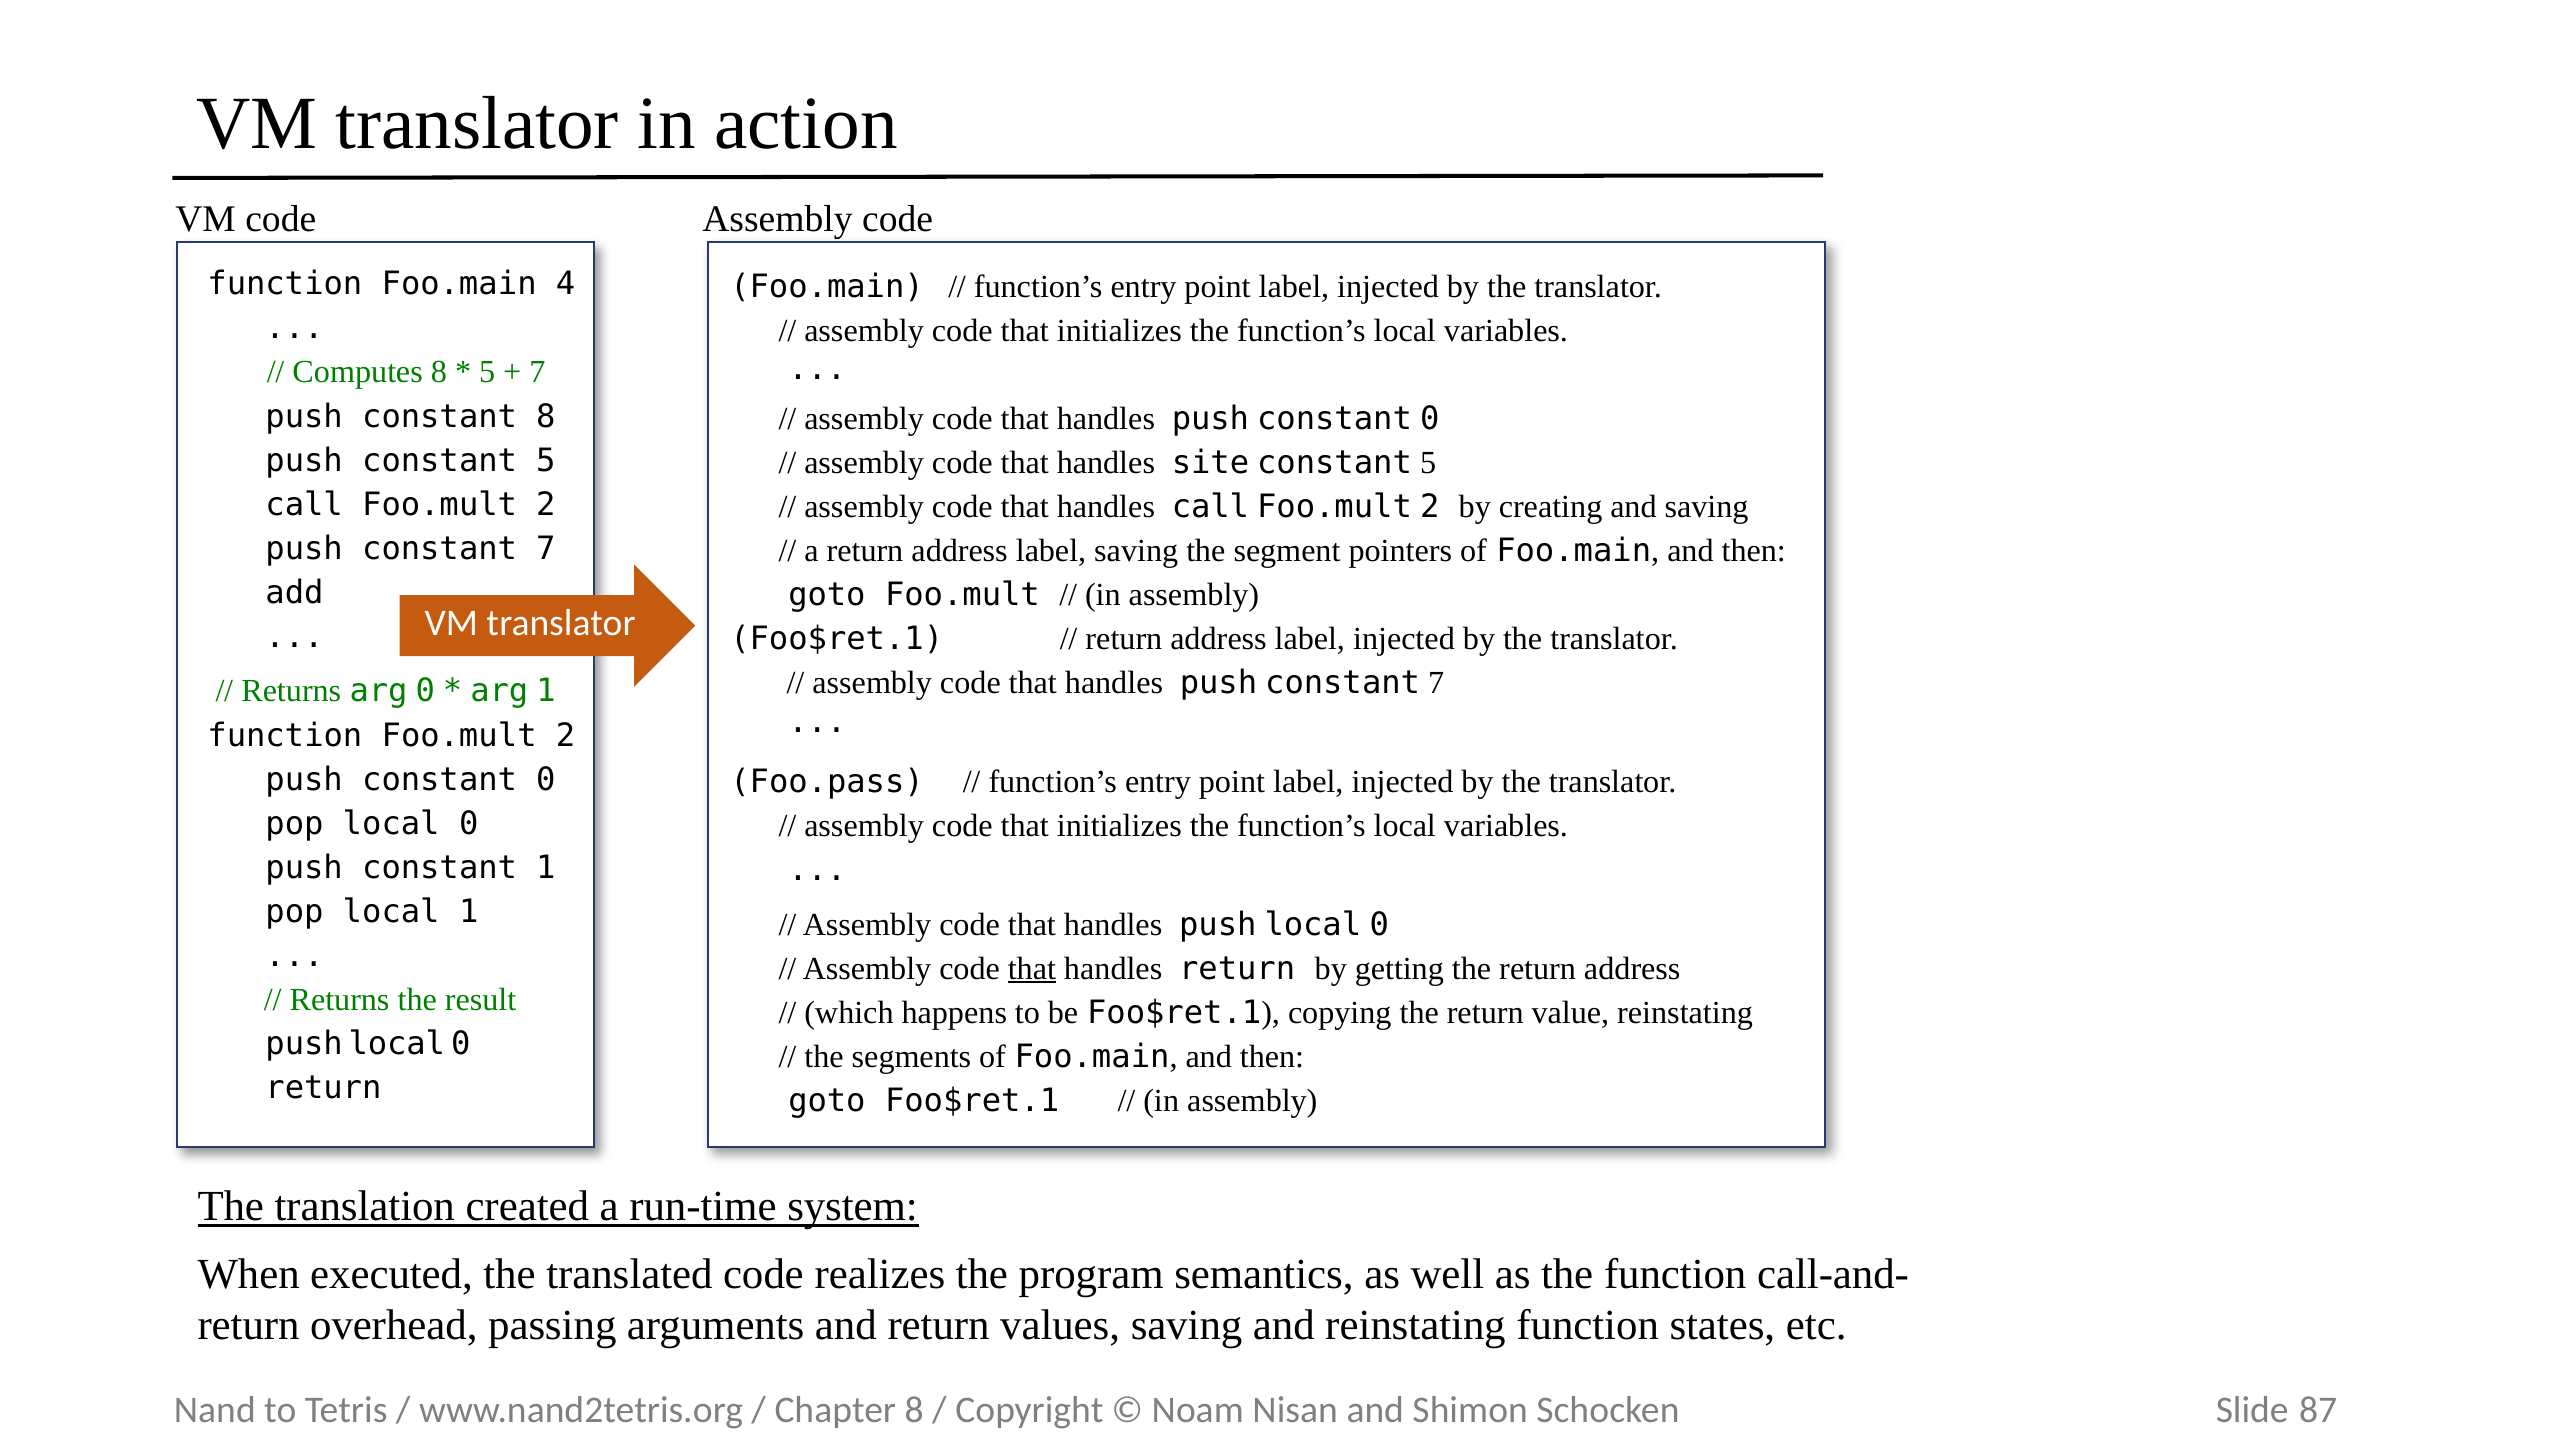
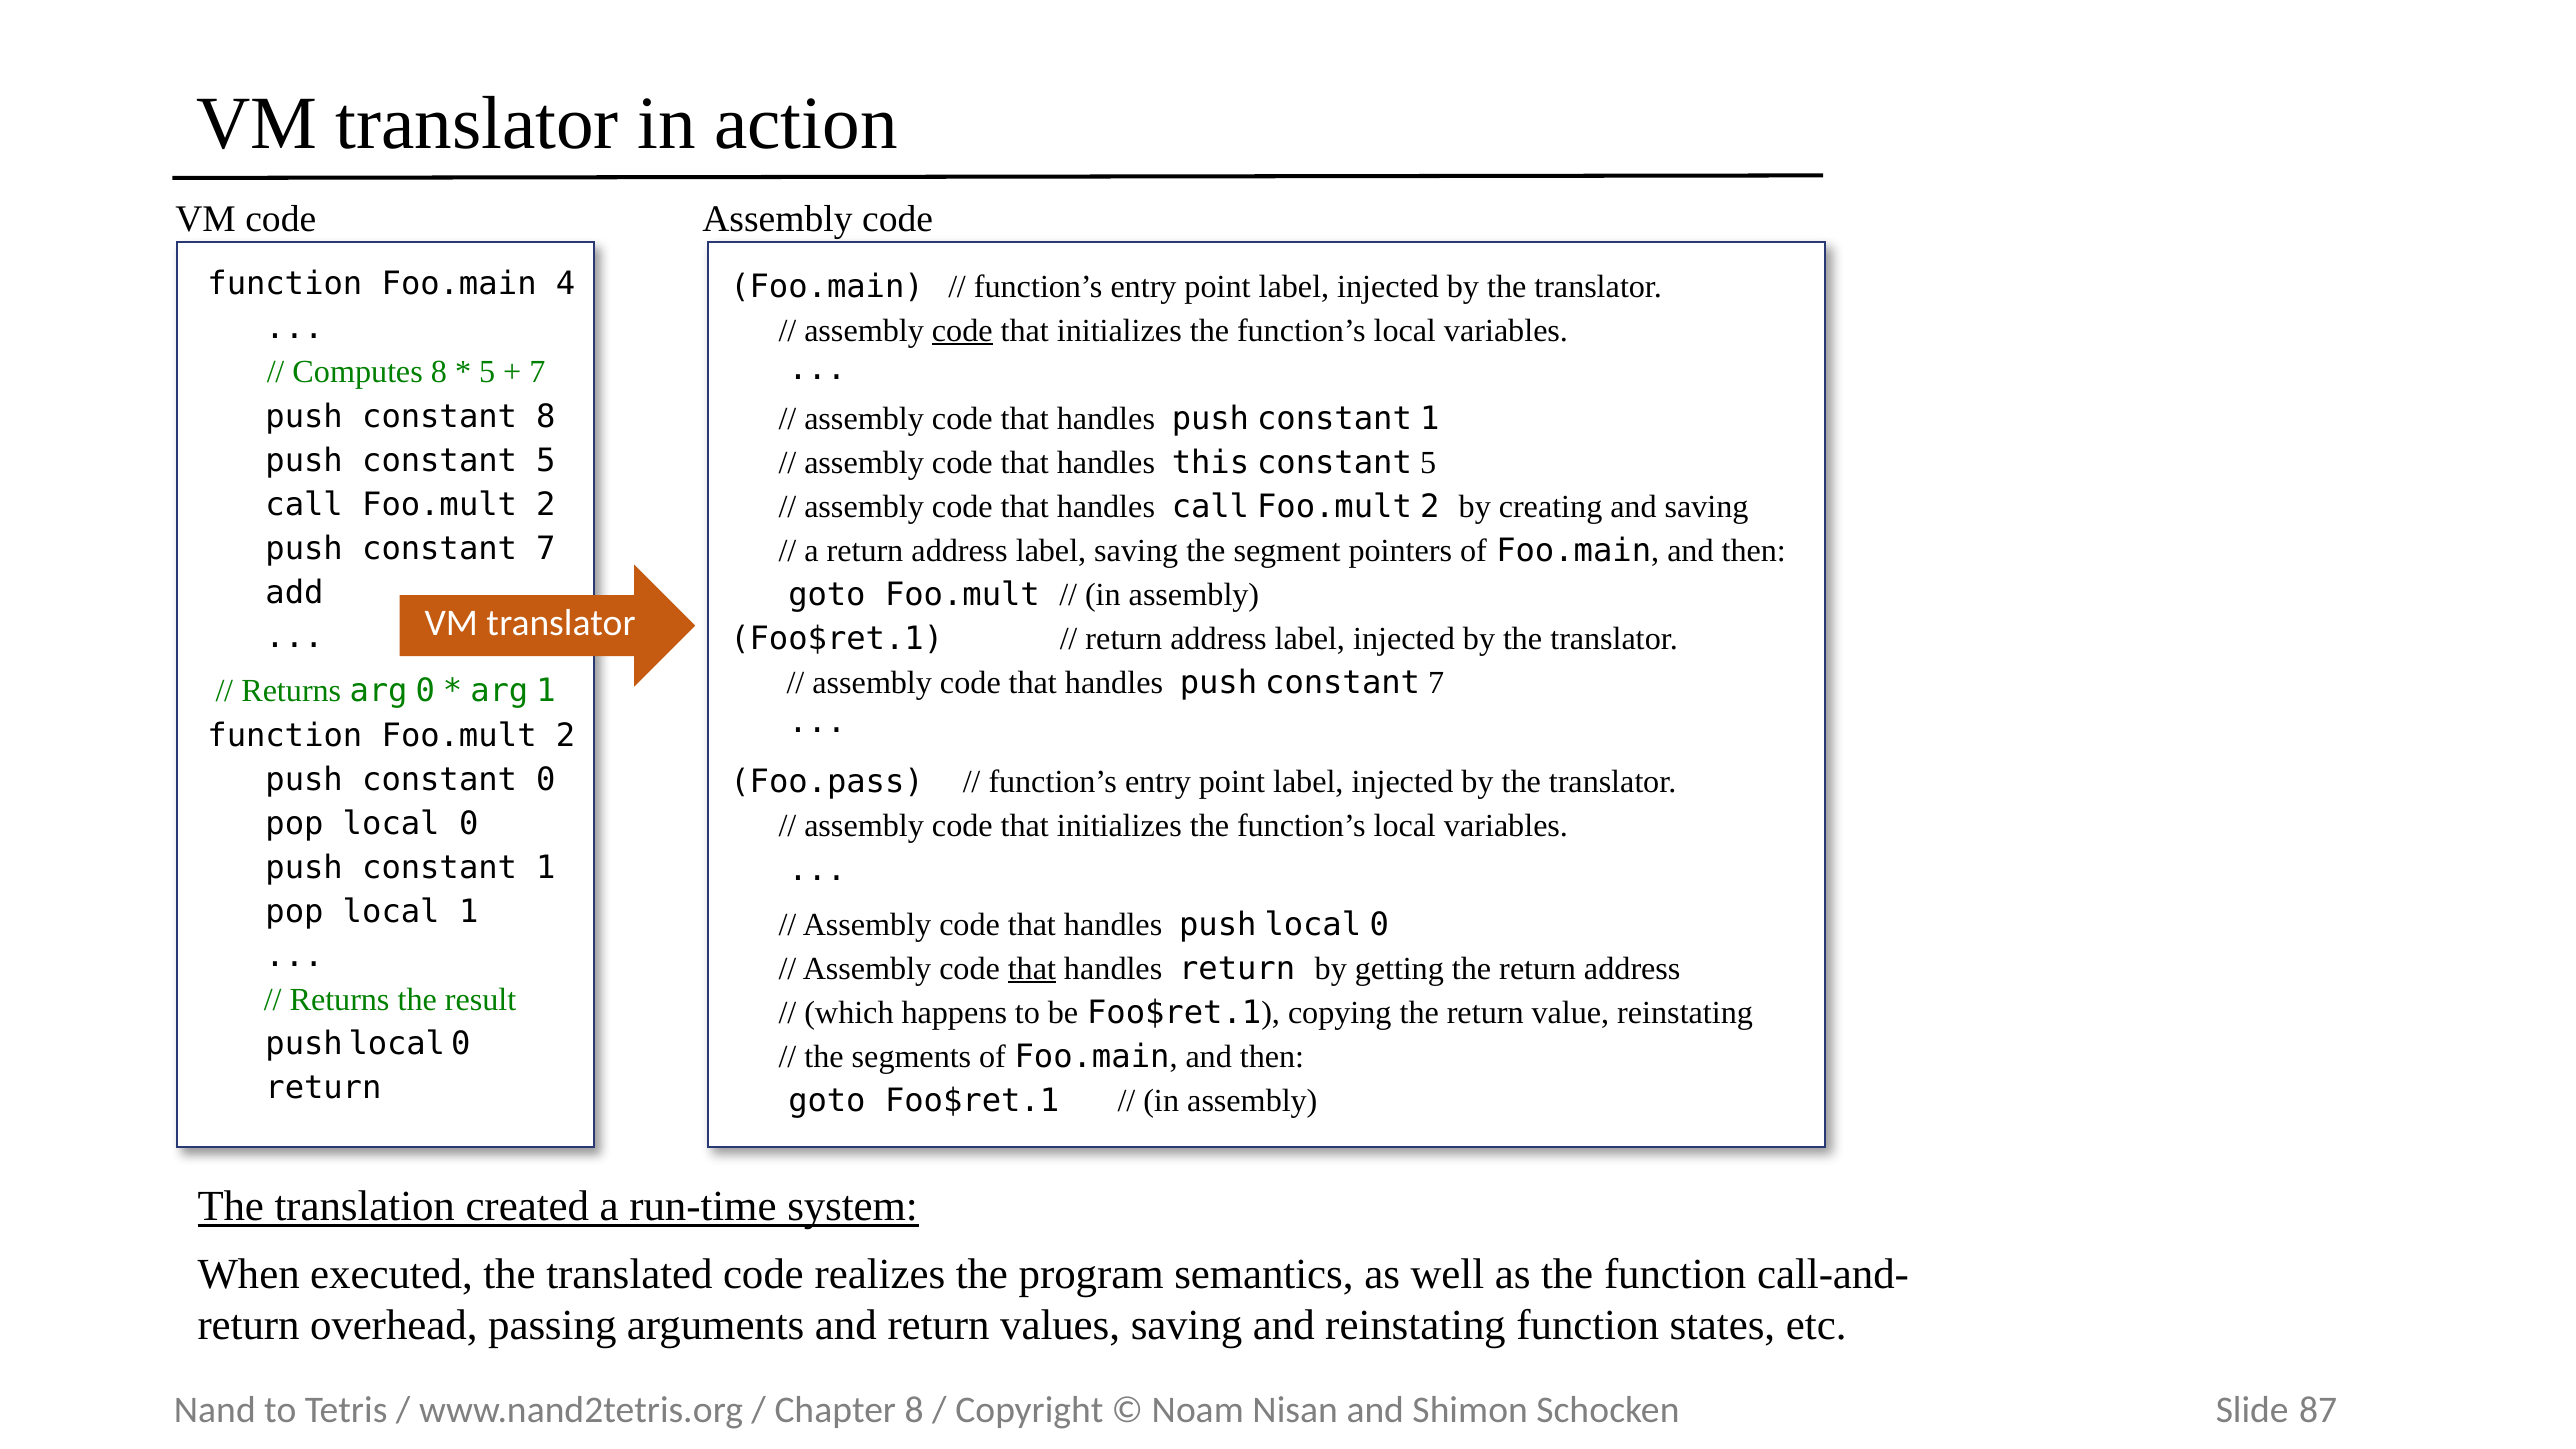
code underline: none -> present (962, 331)
handles push constant 0: 0 -> 1 (1430, 419)
site: site -> this (1210, 463)
